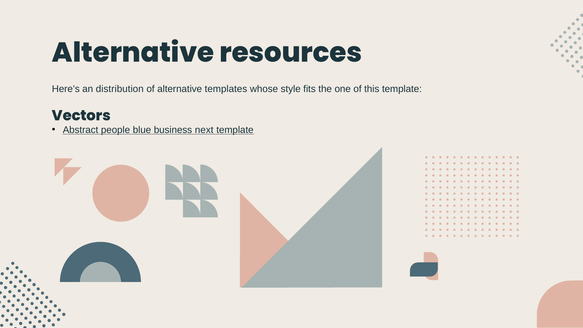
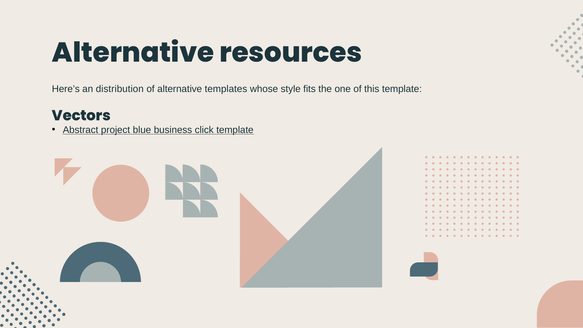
people: people -> project (116, 130)
next: next -> click (204, 130)
